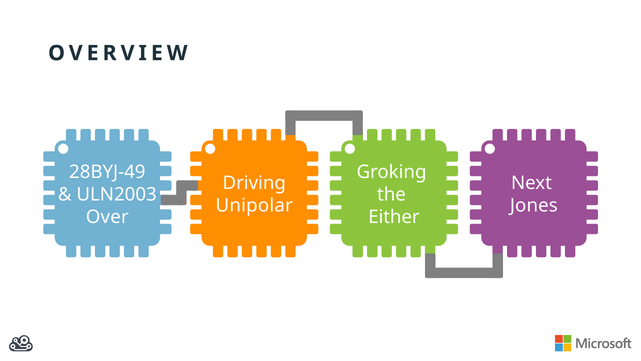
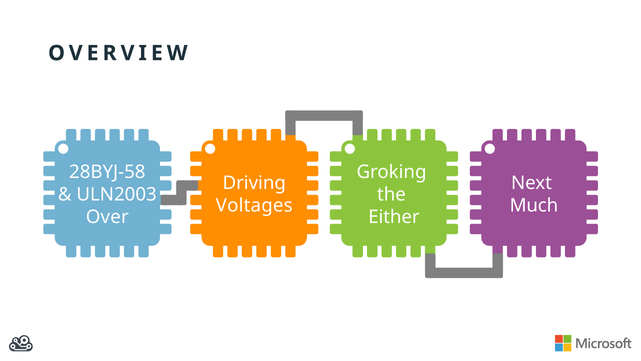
28BYJ-49: 28BYJ-49 -> 28BYJ-58 (107, 172)
Unipolar: Unipolar -> Voltages (254, 205)
Jones: Jones -> Much (534, 205)
